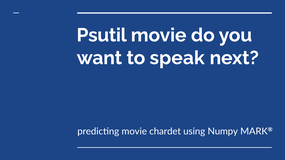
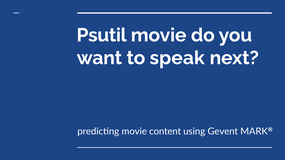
chardet: chardet -> content (165, 132)
Numpy: Numpy -> Gevent (223, 132)
